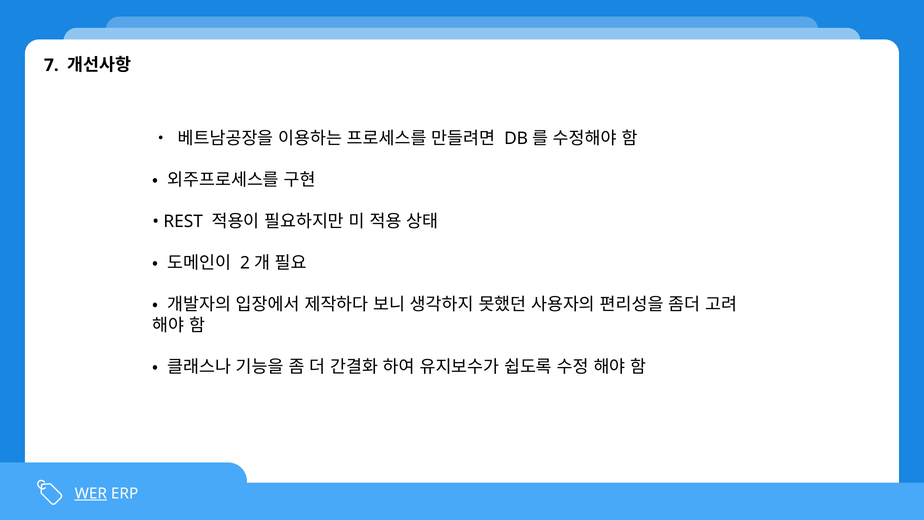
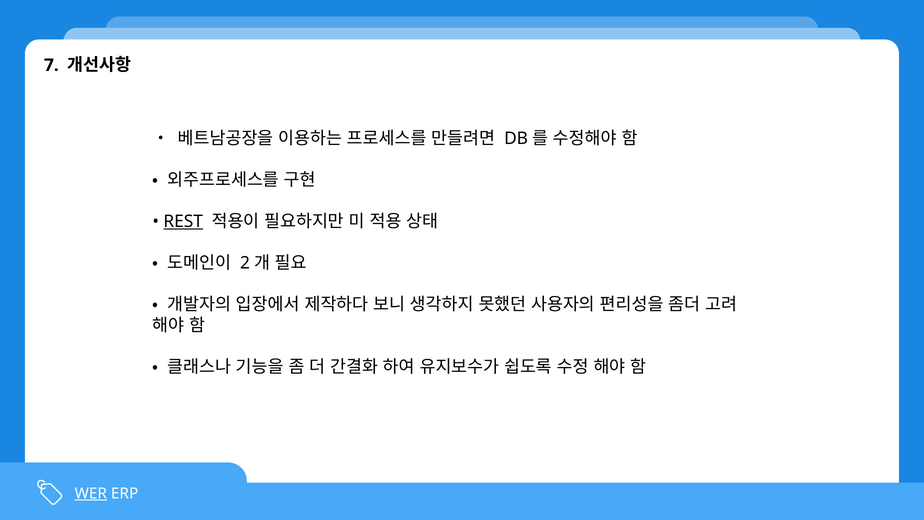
REST underline: none -> present (183, 221)
